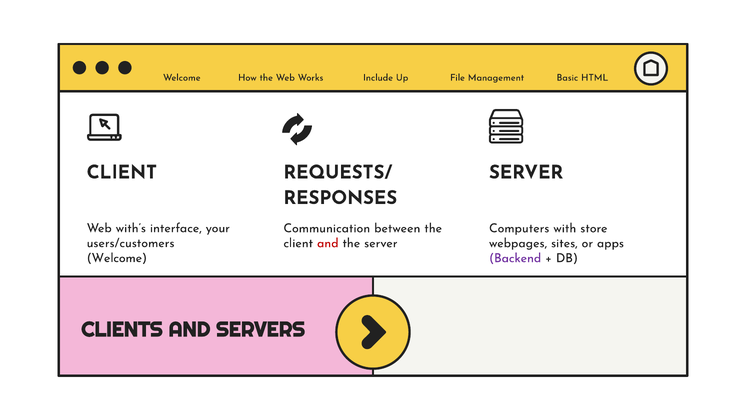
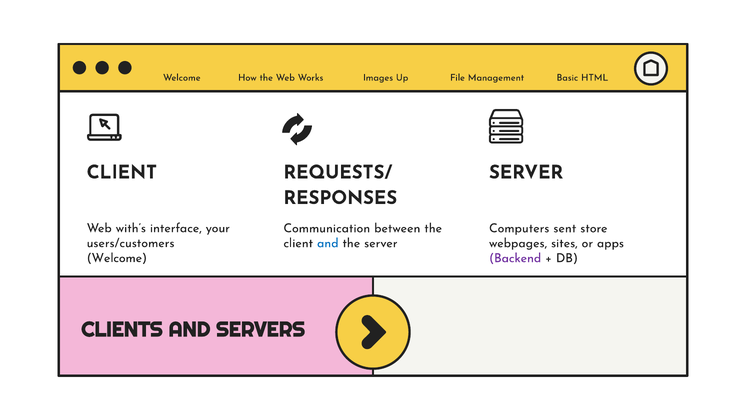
Include: Include -> Images (378, 78)
with: with -> sent (565, 228)
and colour: red -> blue (328, 243)
